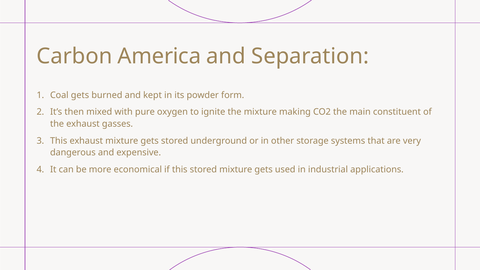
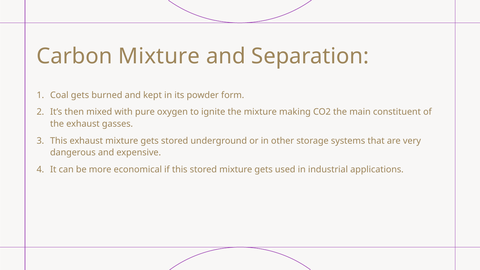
Carbon America: America -> Mixture (159, 56)
